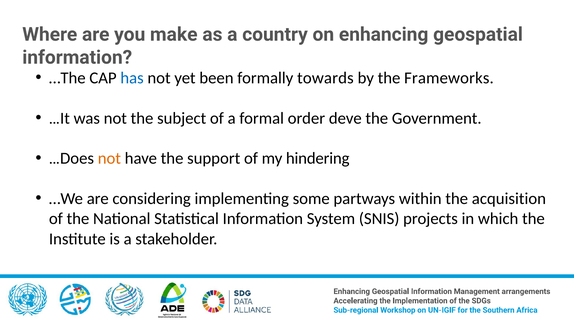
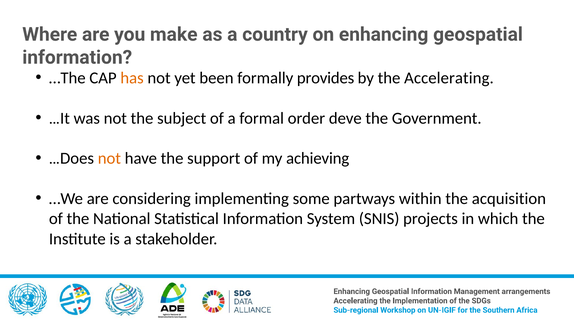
has colour: blue -> orange (132, 78)
towards: towards -> provides (326, 78)
the Frameworks: Frameworks -> Accelerating (449, 78)
hindering: hindering -> achieving (318, 158)
